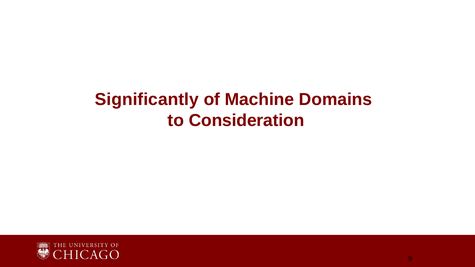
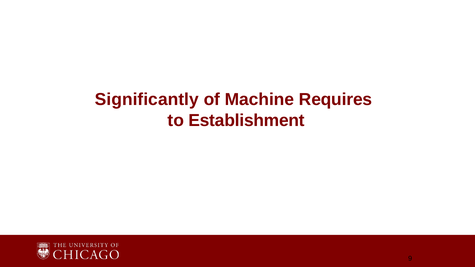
Domains: Domains -> Requires (336, 100)
Consideration: Consideration -> Establishment (247, 120)
